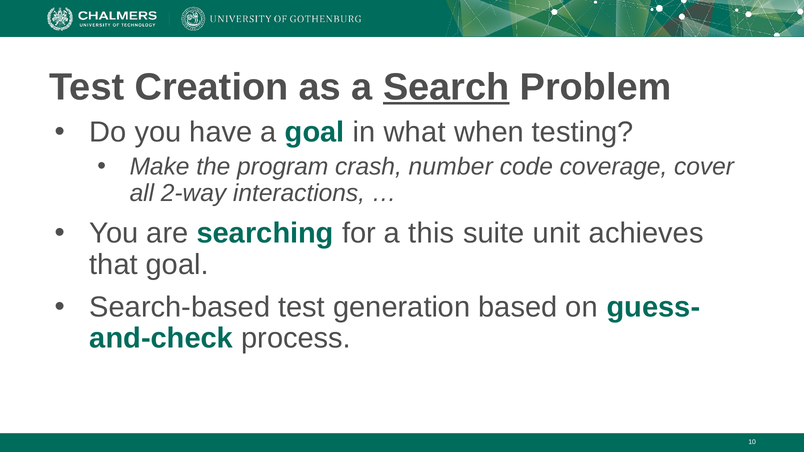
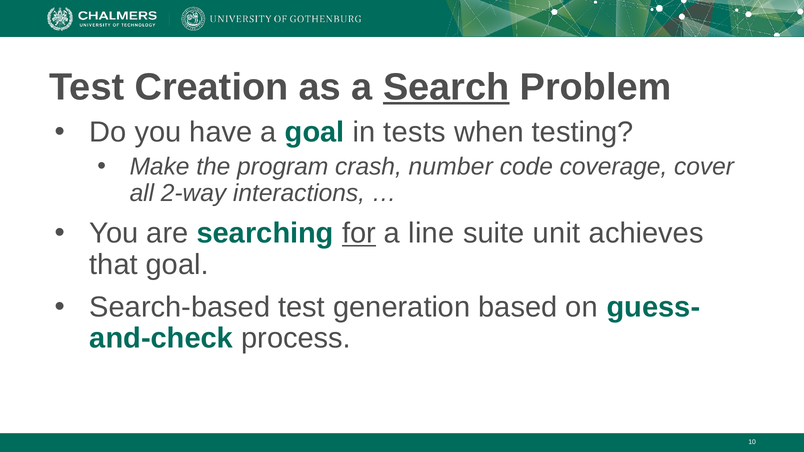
what: what -> tests (415, 132)
for underline: none -> present (359, 233)
this: this -> line (431, 233)
